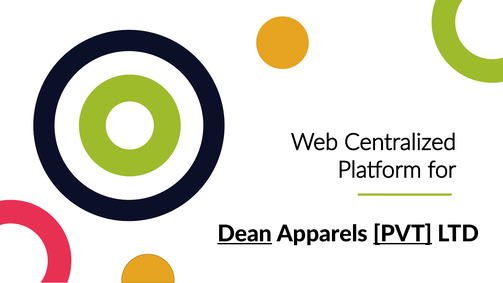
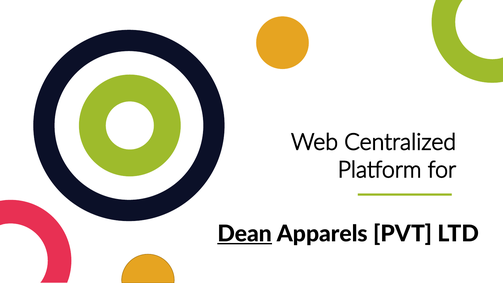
PVT underline: present -> none (403, 234)
